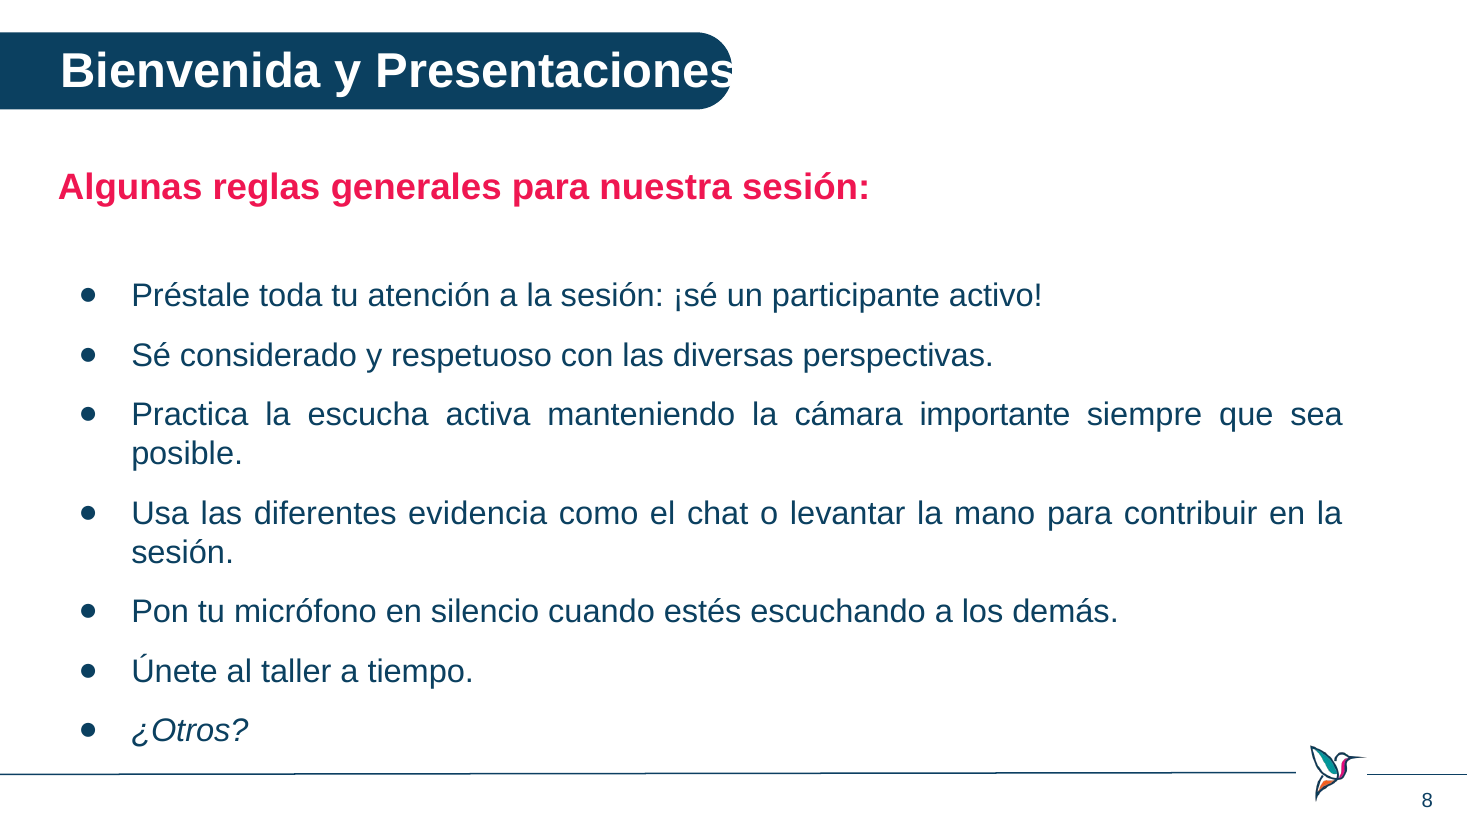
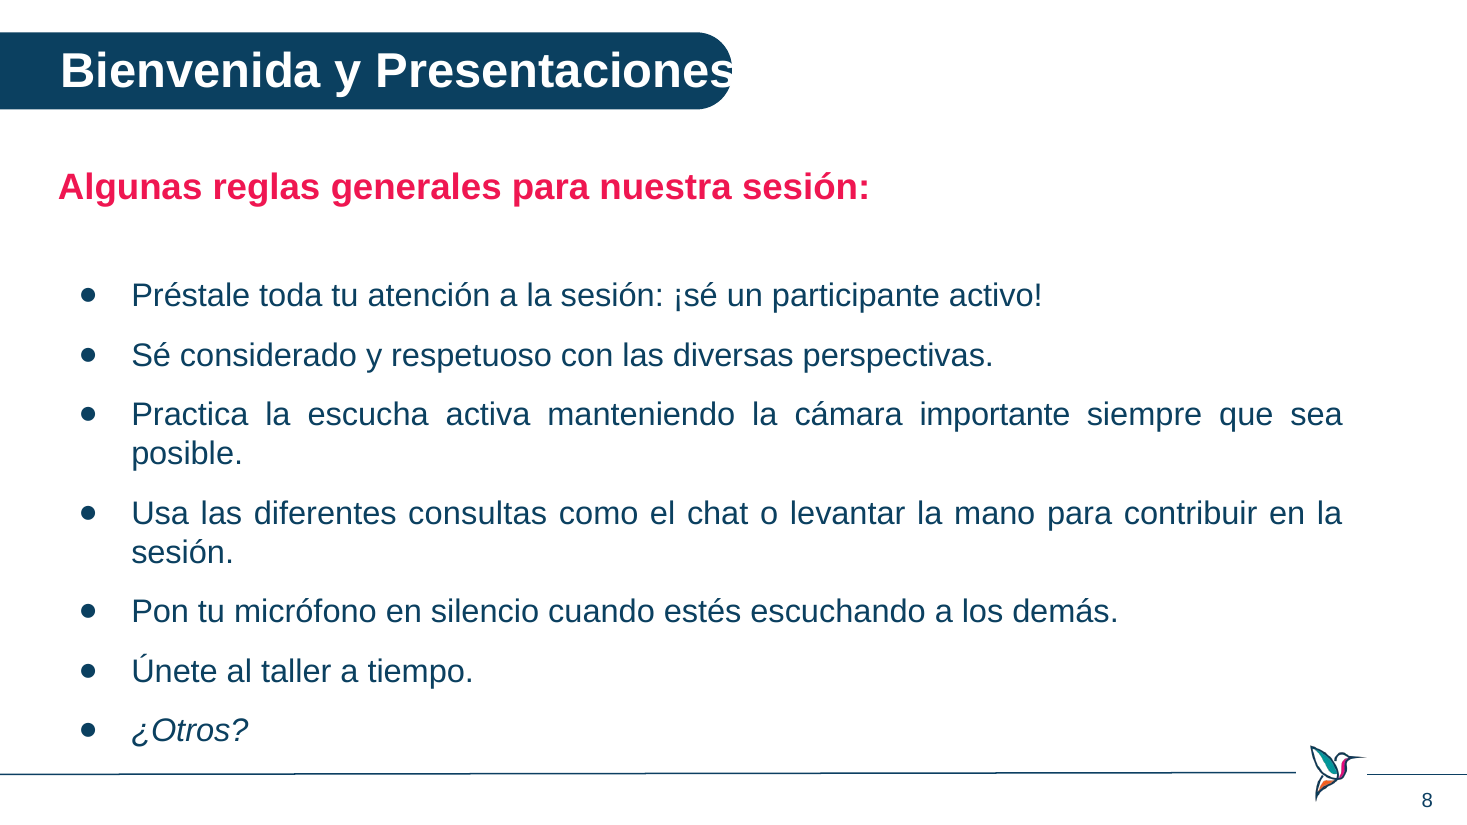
evidencia: evidencia -> consultas (478, 513)
